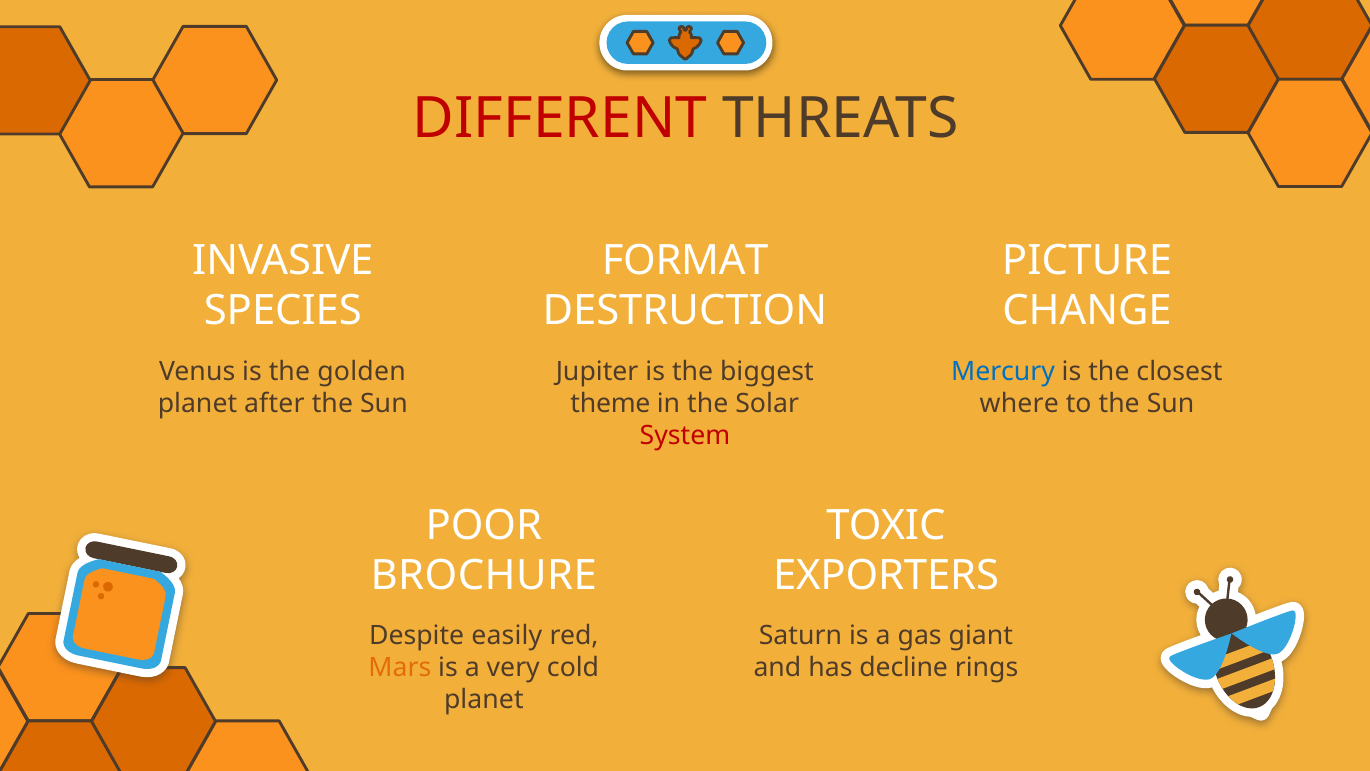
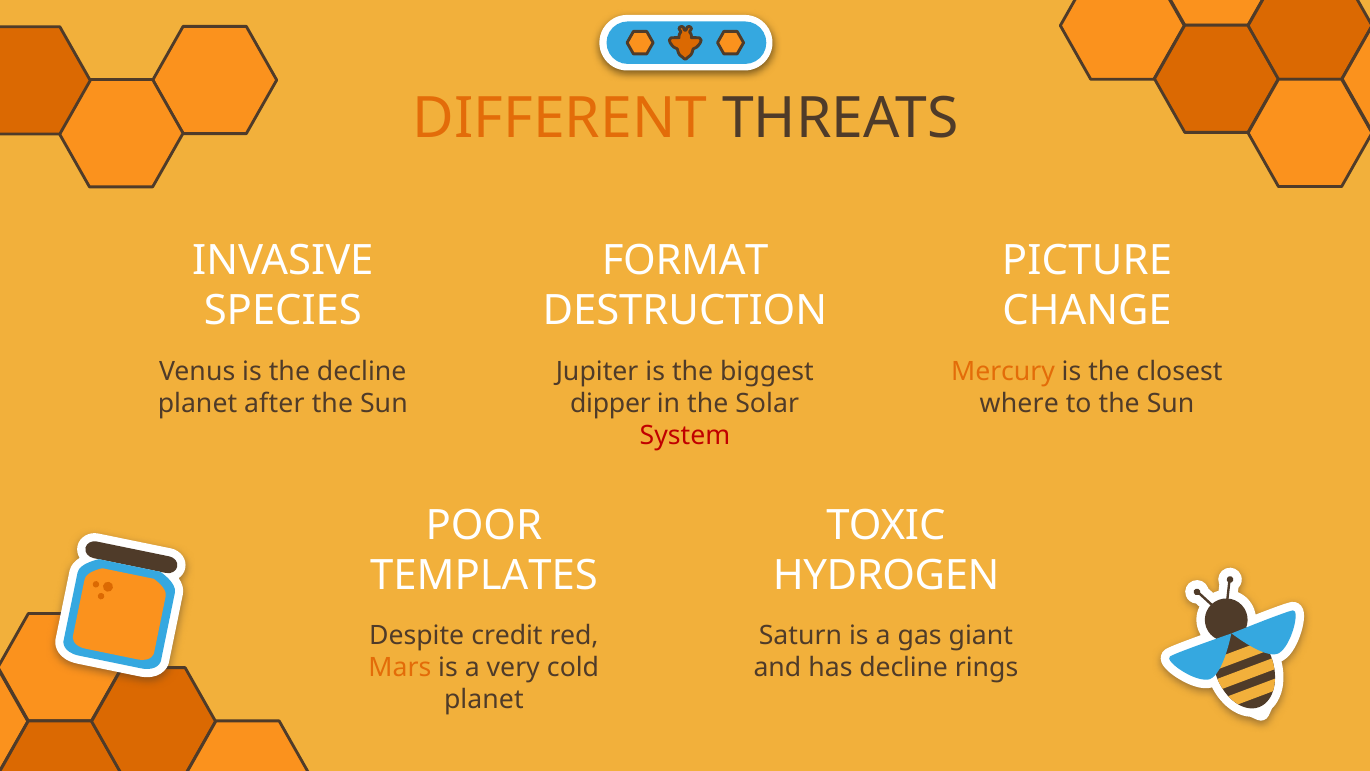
DIFFERENT colour: red -> orange (560, 119)
the golden: golden -> decline (362, 372)
Mercury colour: blue -> orange (1003, 372)
theme: theme -> dipper (610, 404)
BROCHURE: BROCHURE -> TEMPLATES (484, 575)
EXPORTERS: EXPORTERS -> HYDROGEN (886, 575)
easily: easily -> credit (507, 636)
